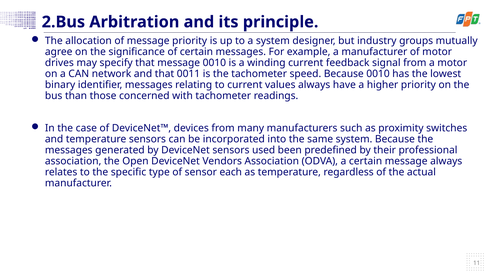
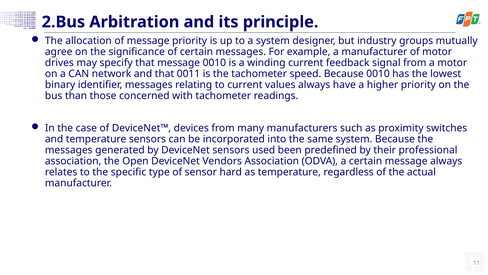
each: each -> hard (231, 172)
